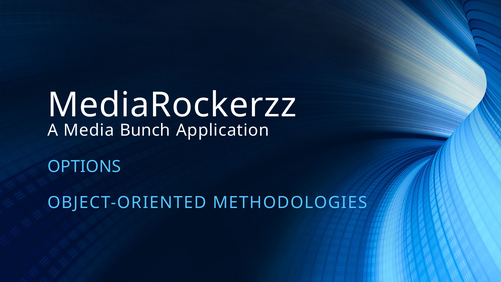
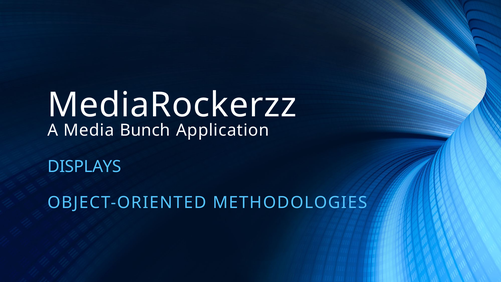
OPTIONS: OPTIONS -> DISPLAYS (84, 167)
